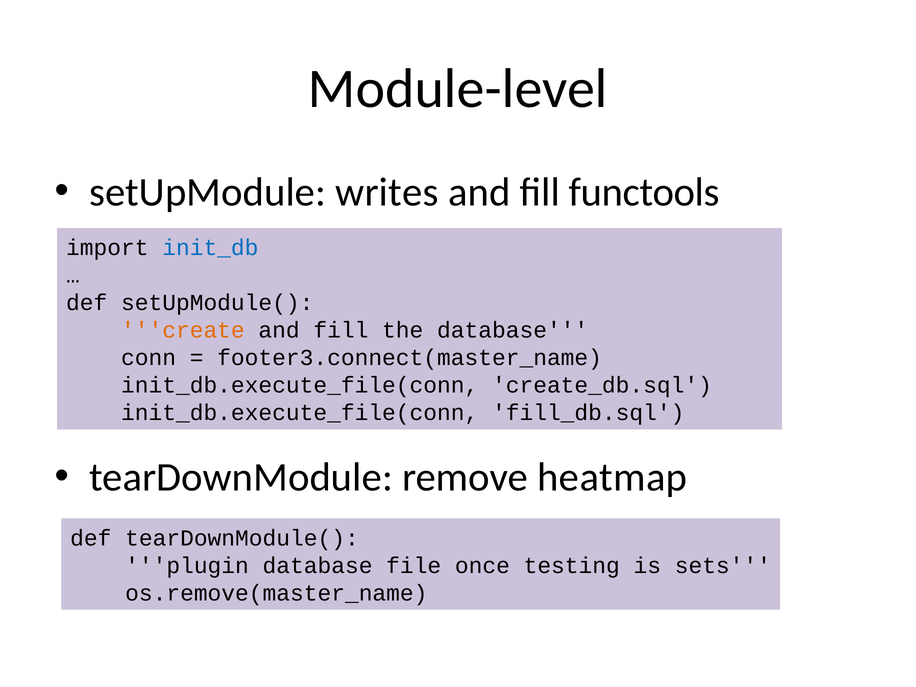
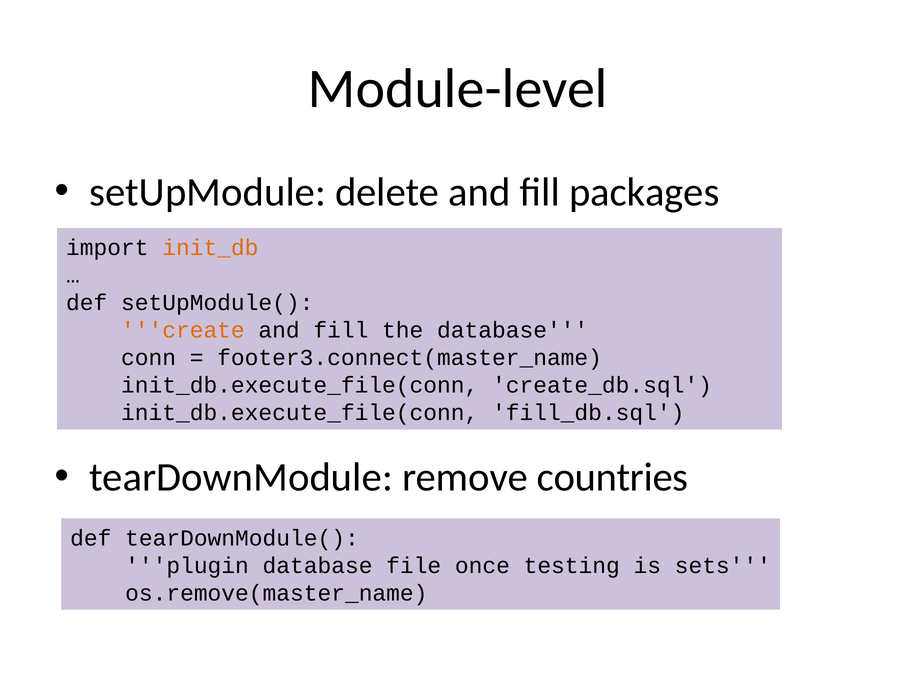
writes: writes -> delete (387, 192)
functools: functools -> packages (644, 192)
init_db colour: blue -> orange (210, 248)
heatmap: heatmap -> countries (613, 477)
